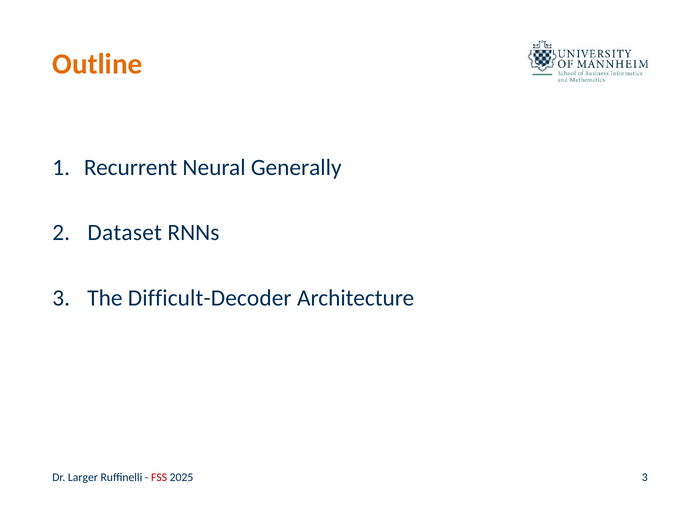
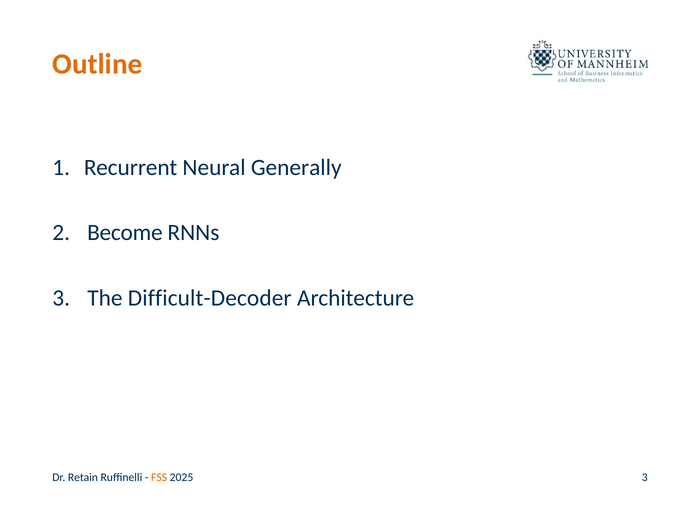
Dataset: Dataset -> Become (125, 233)
Larger: Larger -> Retain (83, 477)
FSS colour: red -> orange (159, 477)
